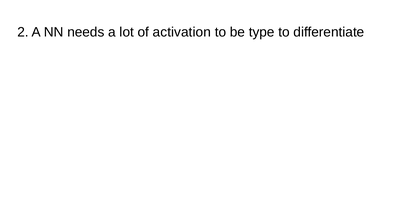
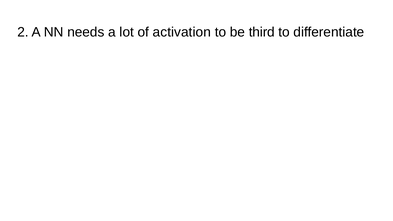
type: type -> third (262, 32)
